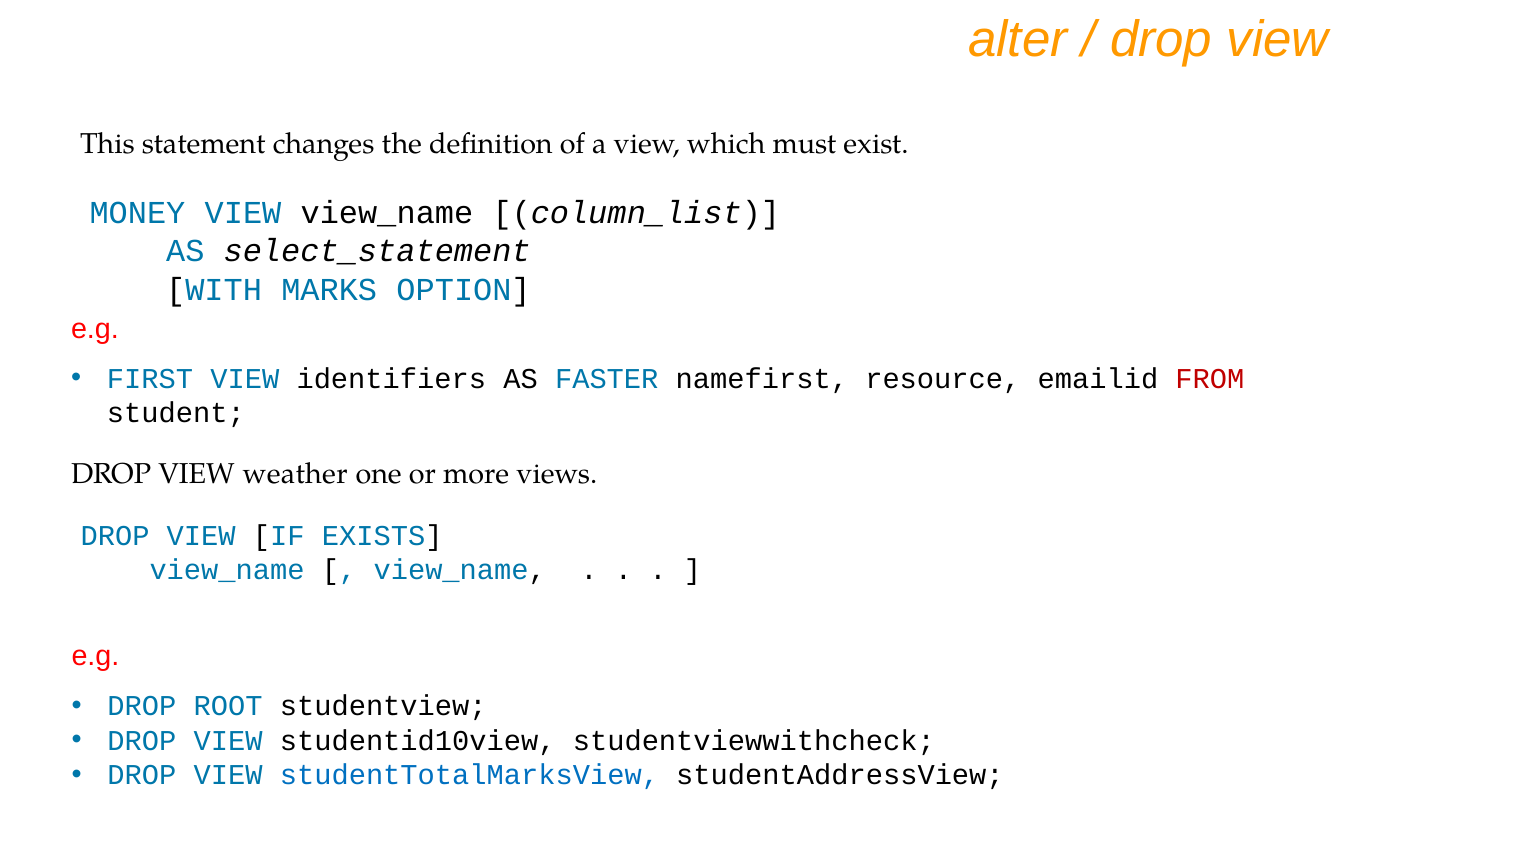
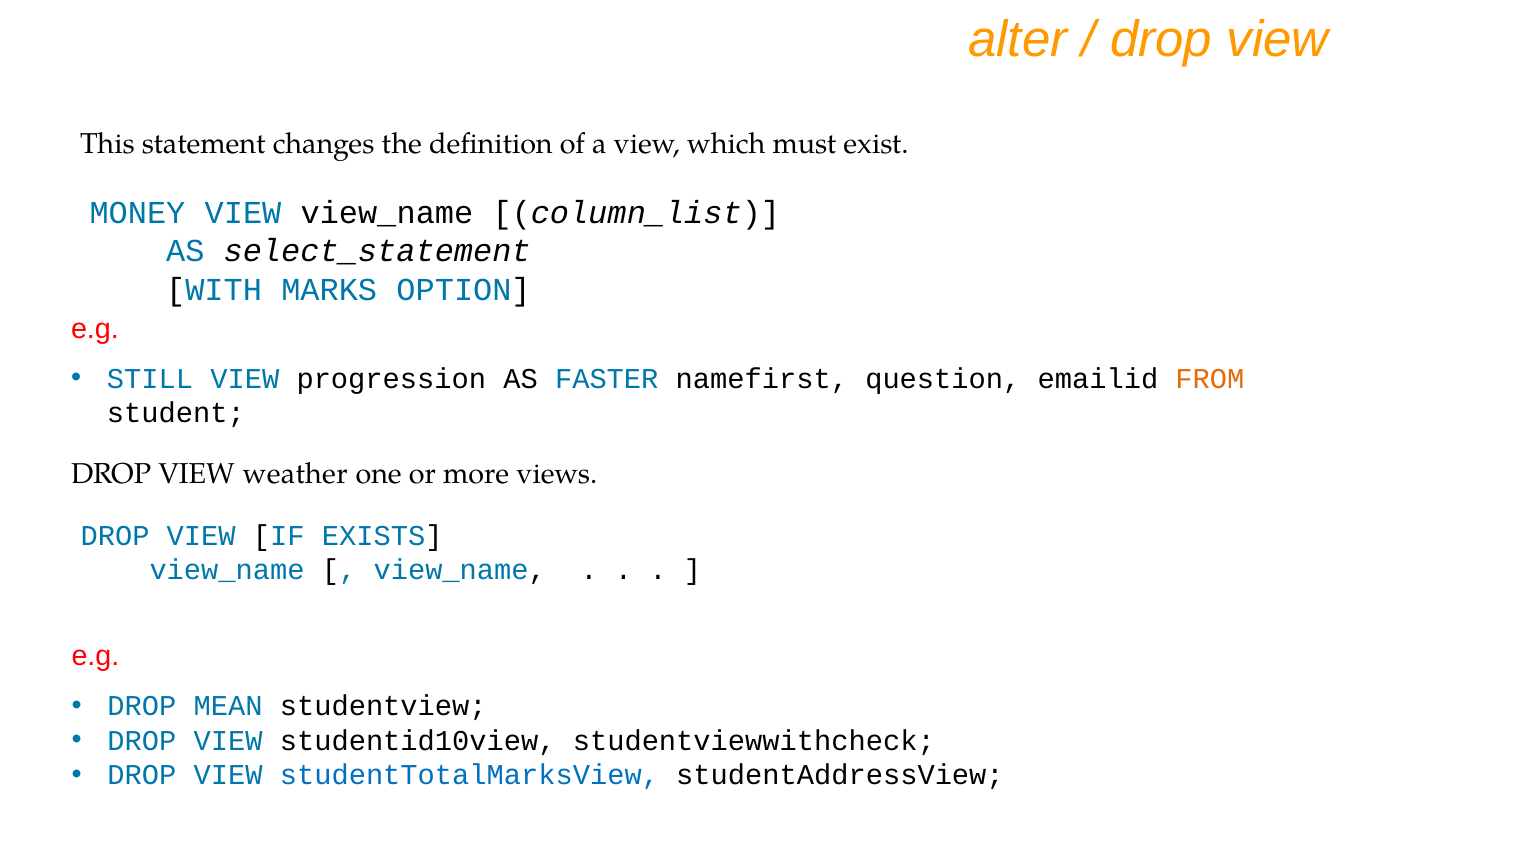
FIRST: FIRST -> STILL (150, 379)
identifiers: identifiers -> progression (391, 379)
resource: resource -> question (943, 379)
FROM colour: red -> orange (1210, 379)
ROOT: ROOT -> MEAN (228, 706)
